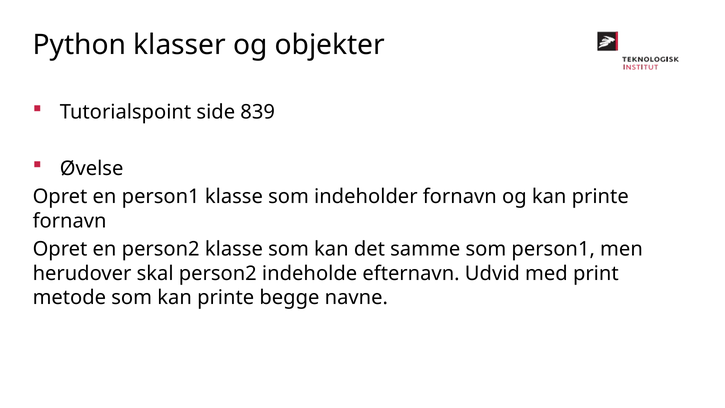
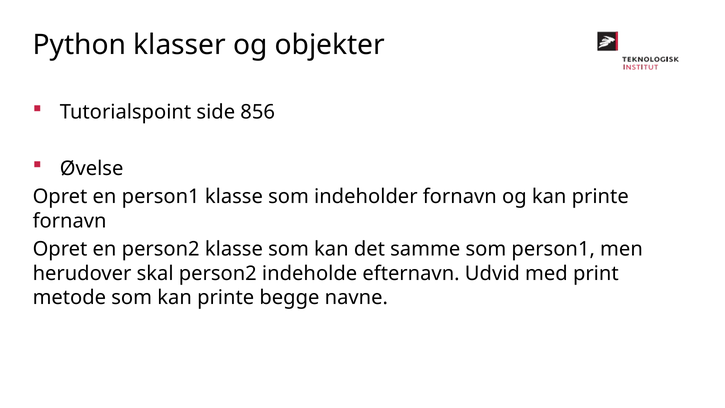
839: 839 -> 856 (258, 112)
